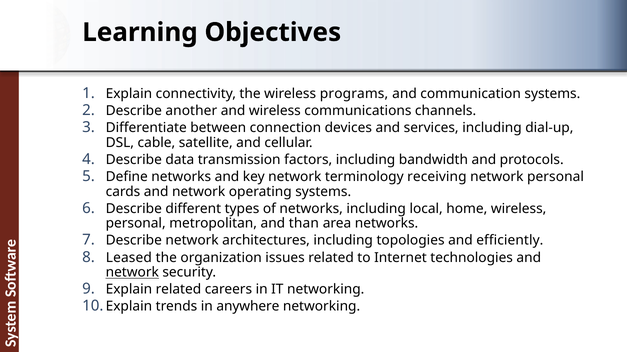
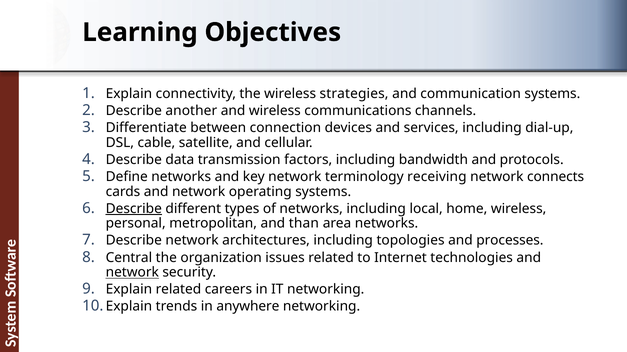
programs: programs -> strategies (354, 94)
network personal: personal -> connects (556, 177)
Describe underline: none -> present (134, 209)
efficiently: efficiently -> processes (510, 241)
Leased: Leased -> Central (129, 258)
